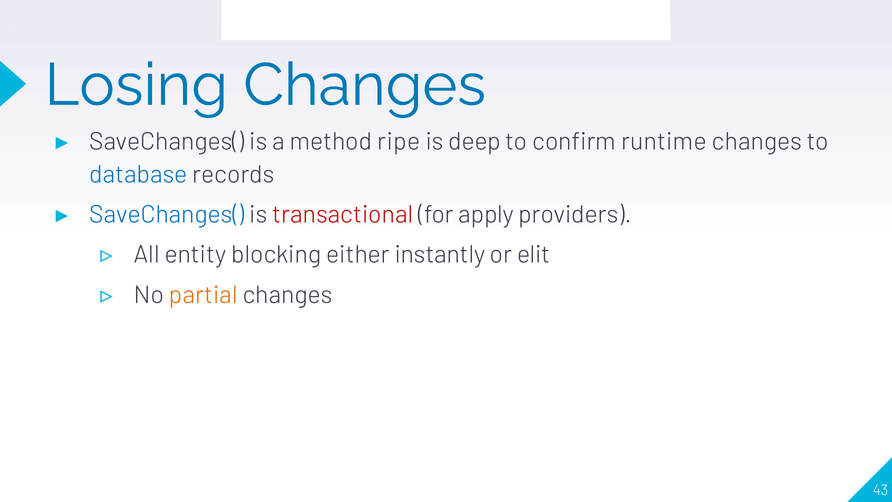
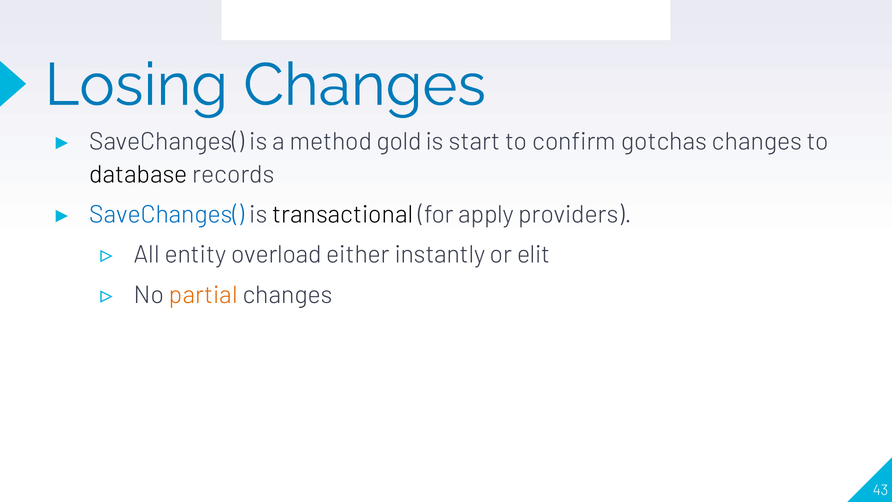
ripe: ripe -> gold (399, 142)
deep: deep -> start (475, 142)
runtime: runtime -> gotchas (664, 142)
database colour: blue -> black (138, 174)
transactional colour: red -> black (343, 214)
blocking: blocking -> overload (276, 255)
